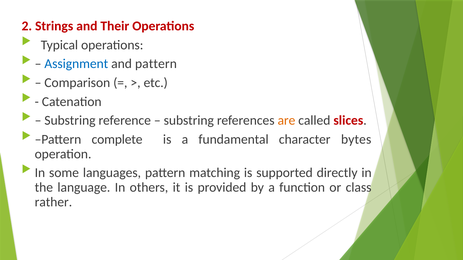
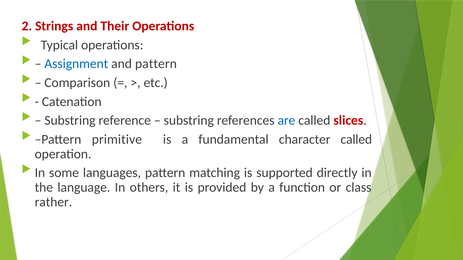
are colour: orange -> blue (286, 121)
complete: complete -> primitive (117, 140)
character bytes: bytes -> called (356, 140)
